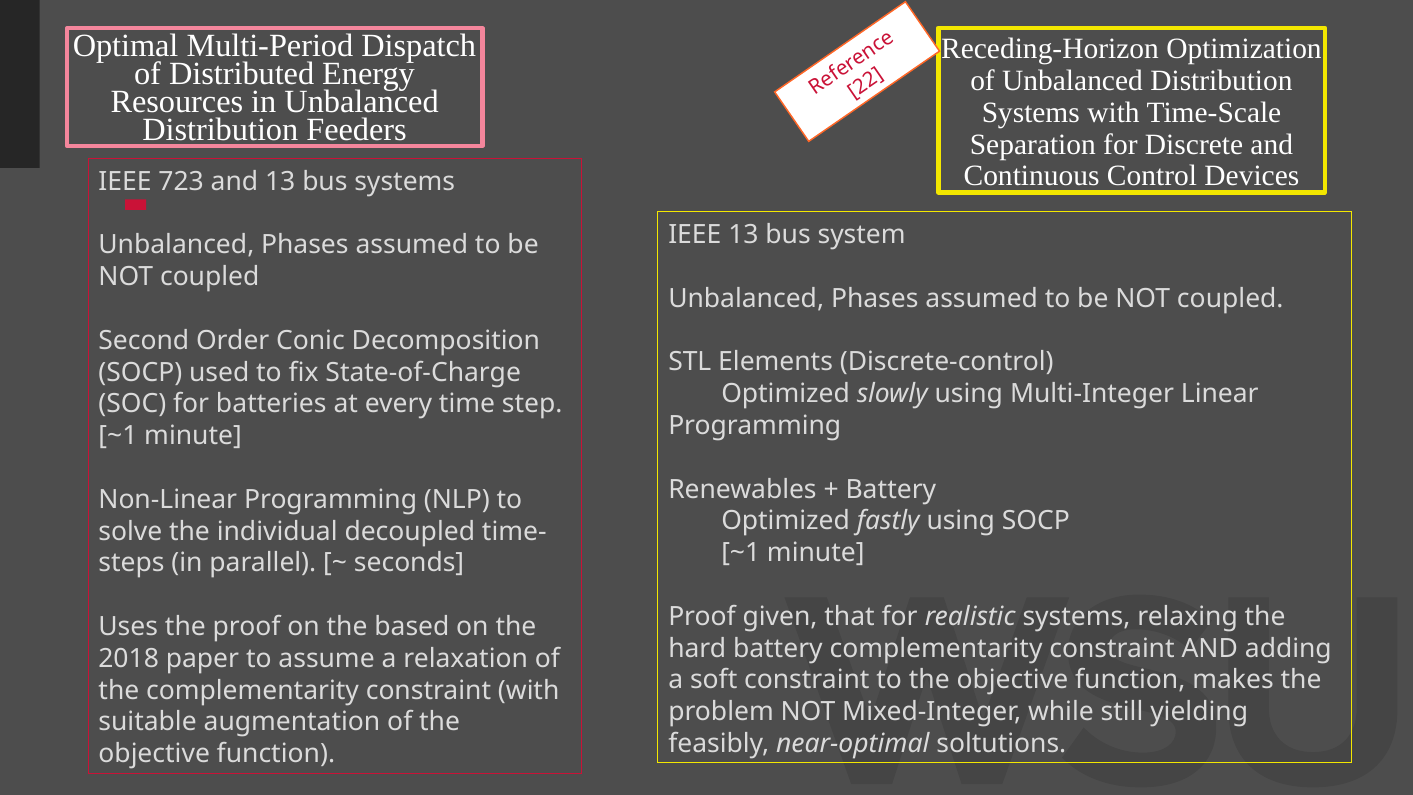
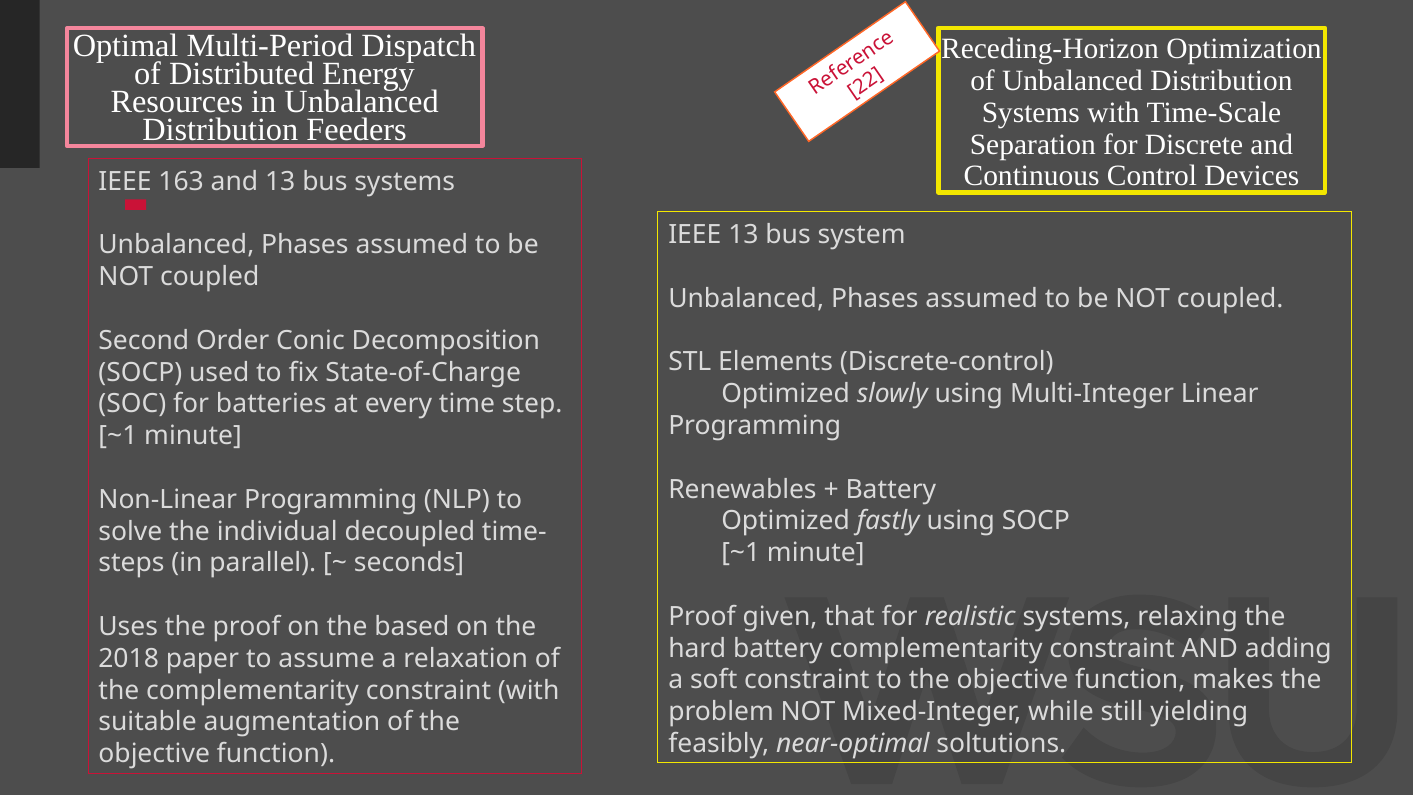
723: 723 -> 163 (181, 182)
